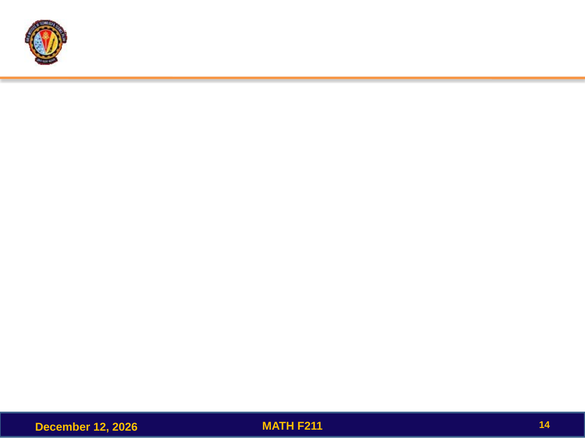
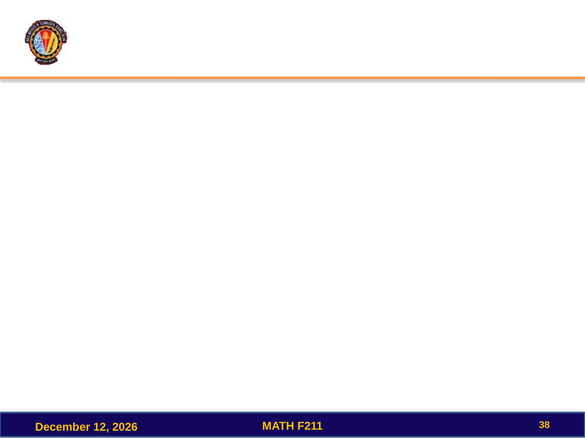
14: 14 -> 38 (544, 426)
